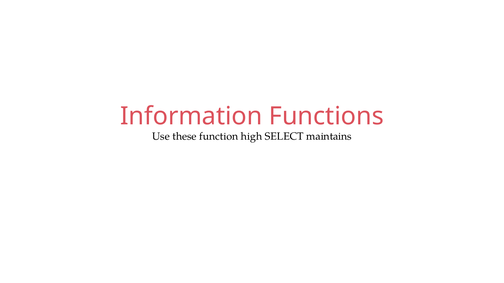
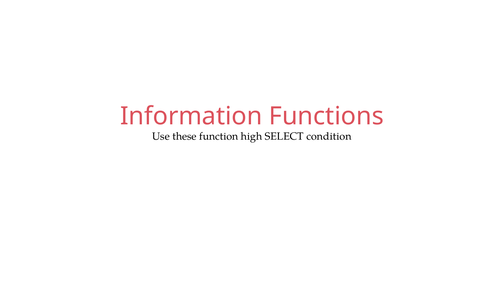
maintains: maintains -> condition (329, 137)
